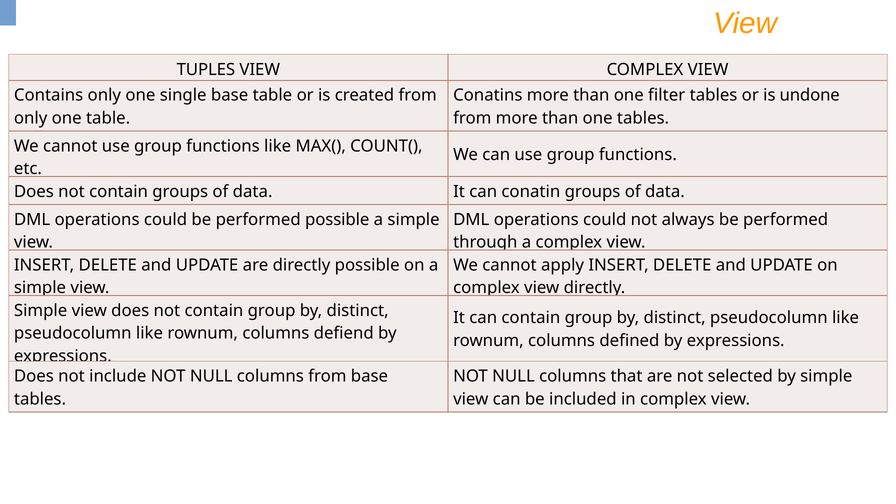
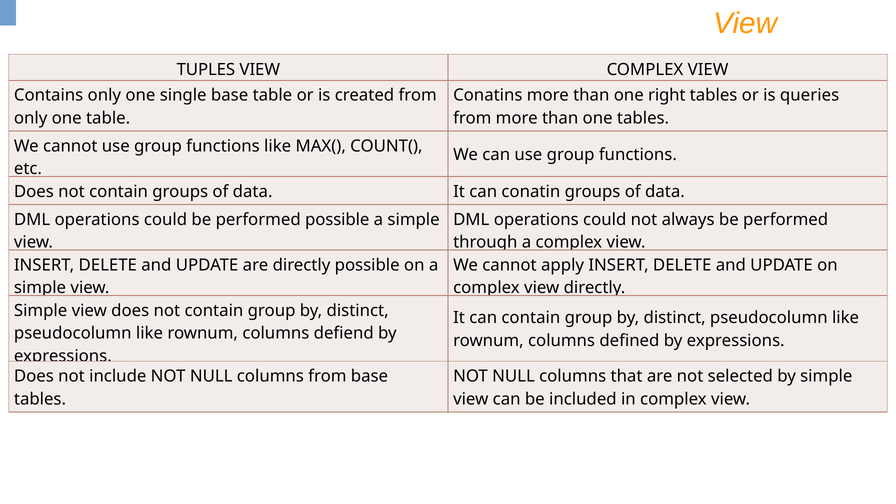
filter: filter -> right (667, 95)
undone: undone -> queries (810, 95)
